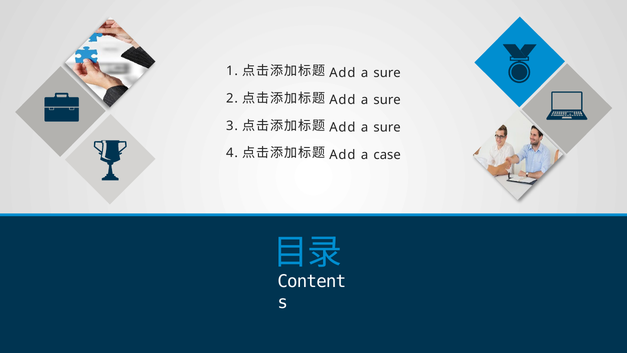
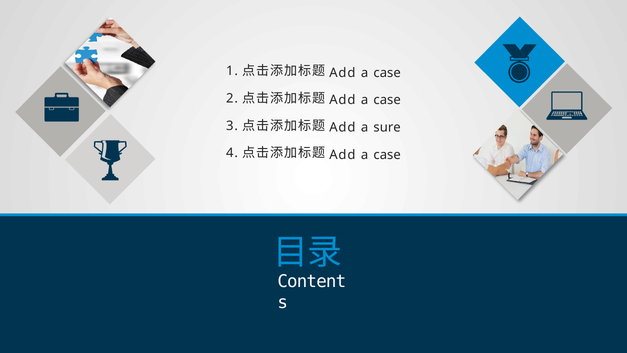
sure: sure -> case (387, 73)
sure: sure -> case (387, 100)
